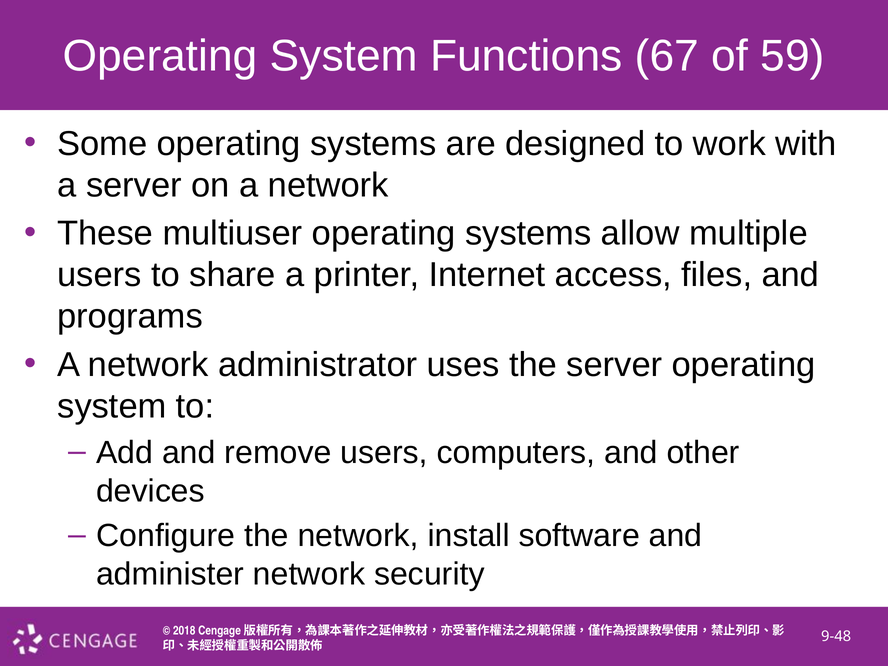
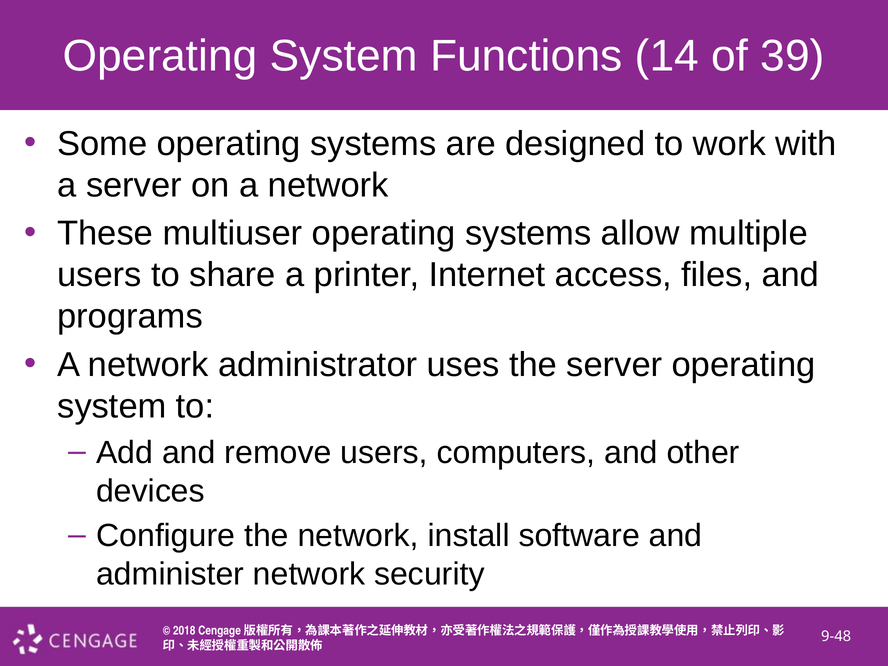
67: 67 -> 14 (667, 56)
59: 59 -> 39 (792, 56)
